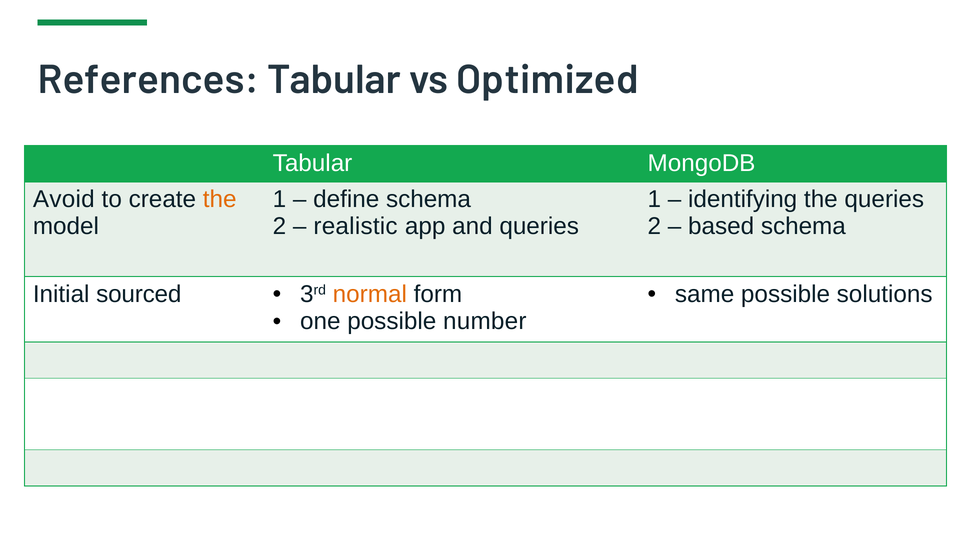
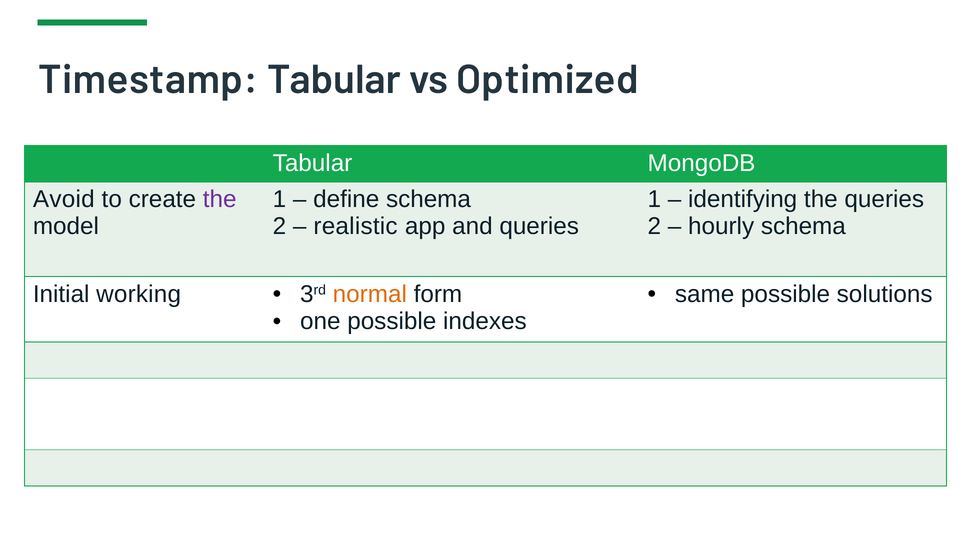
References: References -> Timestamp (148, 80)
the colour: orange -> purple (220, 199)
based: based -> hourly (721, 227)
sourced: sourced -> working (139, 294)
number: number -> indexes (485, 321)
